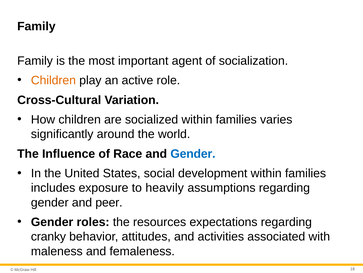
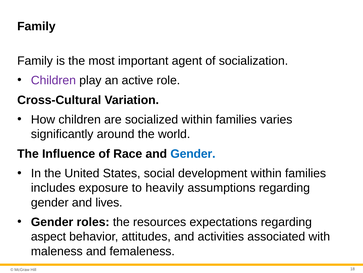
Children colour: orange -> purple (53, 80)
peer: peer -> lives (109, 202)
cranky: cranky -> aspect (48, 236)
